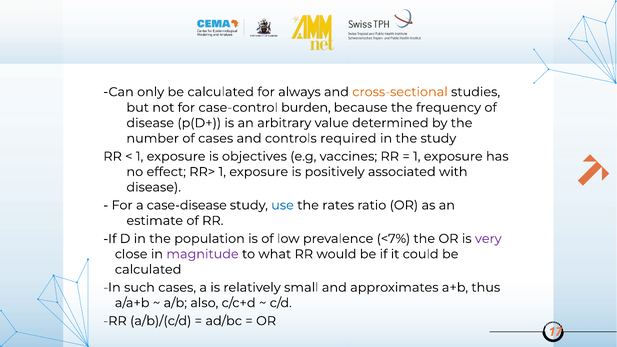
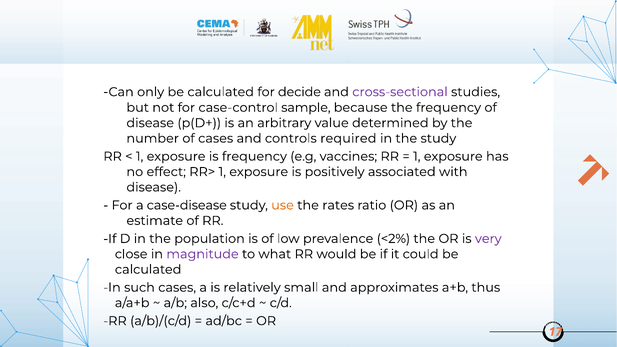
always: always -> decide (299, 92)
cross-sectional colour: orange -> purple (400, 92)
burden: burden -> sample (306, 108)
is objectives: objectives -> frequency (254, 156)
use colour: blue -> orange (283, 205)
<7%: <7% -> <2% (393, 239)
